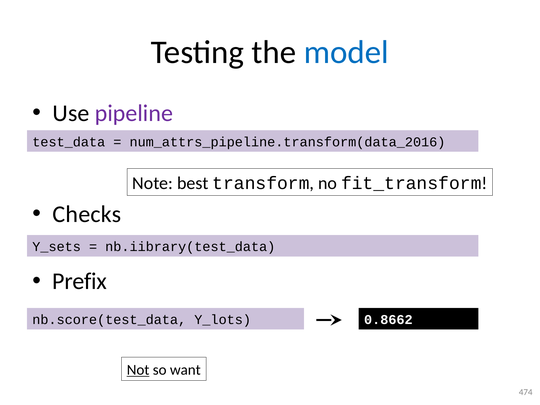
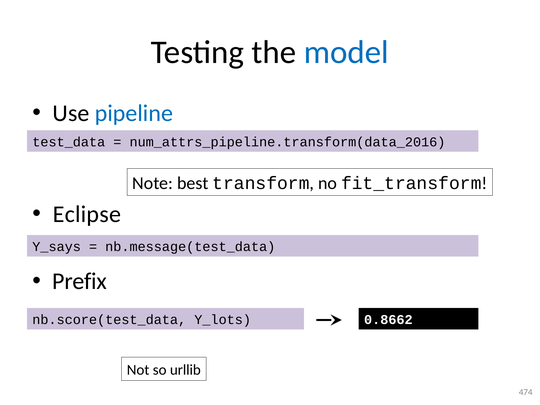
pipeline colour: purple -> blue (134, 113)
Checks: Checks -> Eclipse (87, 214)
Y_sets: Y_sets -> Y_says (57, 247)
nb.iibrary(test_data: nb.iibrary(test_data -> nb.message(test_data (190, 247)
Not underline: present -> none (138, 370)
want: want -> urllib (185, 370)
